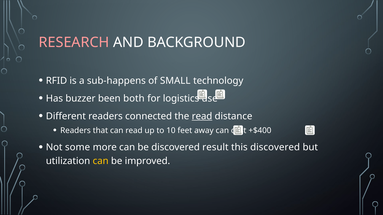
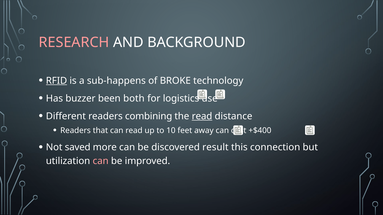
RFID underline: none -> present (56, 81)
SMALL: SMALL -> BROKE (175, 81)
connected: connected -> combining (149, 116)
some: some -> saved (78, 148)
this discovered: discovered -> connection (275, 148)
can colour: yellow -> pink (101, 161)
